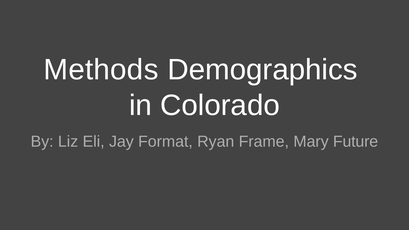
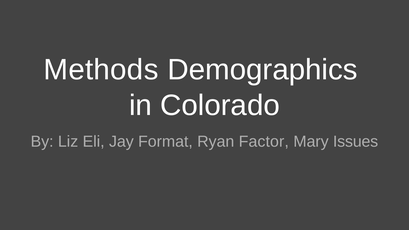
Frame: Frame -> Factor (264, 142)
Future: Future -> Issues (356, 142)
